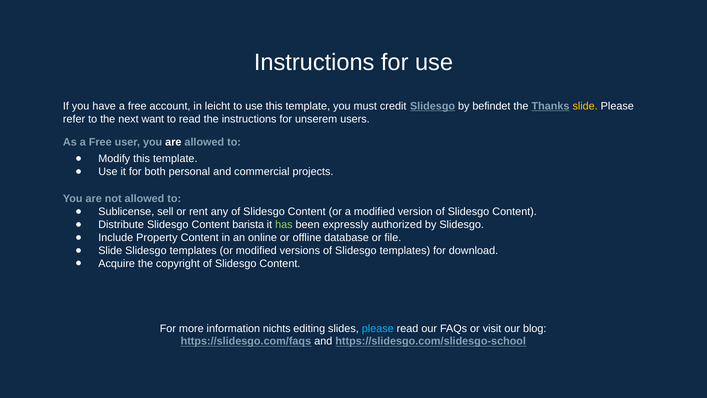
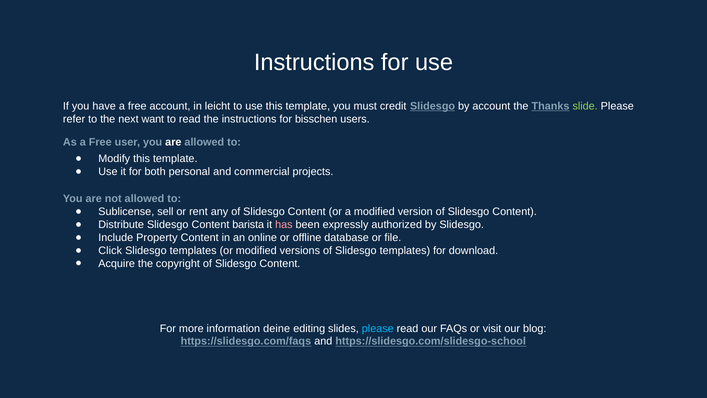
by befindet: befindet -> account (491, 106)
slide colour: yellow -> light green (585, 106)
unserem: unserem -> bisschen (316, 119)
has colour: light green -> pink (284, 224)
Slide: Slide -> Click (110, 250)
nichts: nichts -> deine (277, 328)
